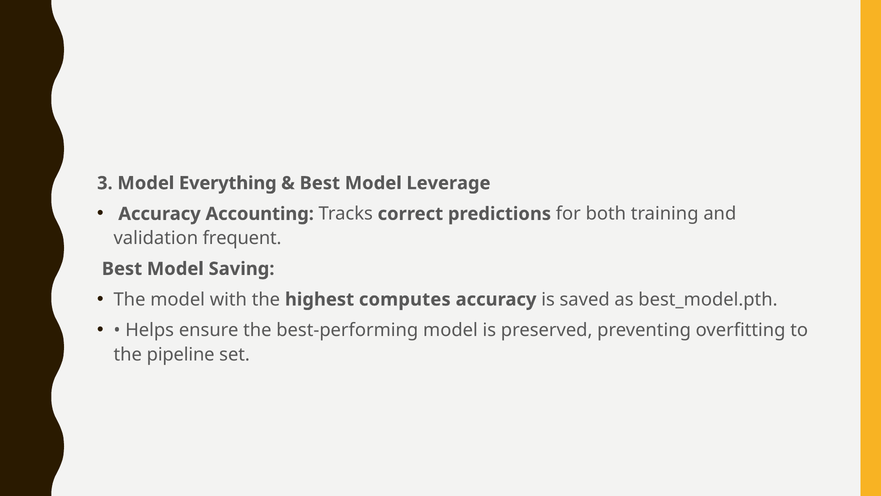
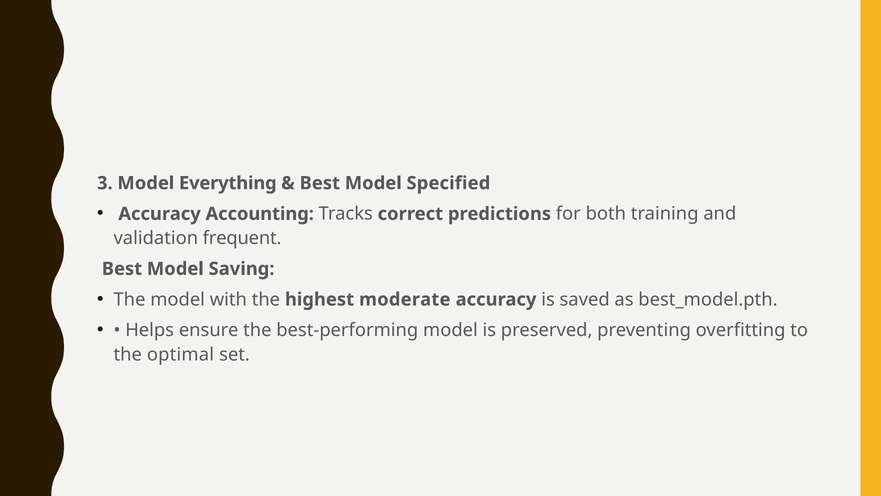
Leverage: Leverage -> Specified (448, 183)
computes: computes -> moderate (405, 299)
pipeline: pipeline -> optimal (180, 354)
